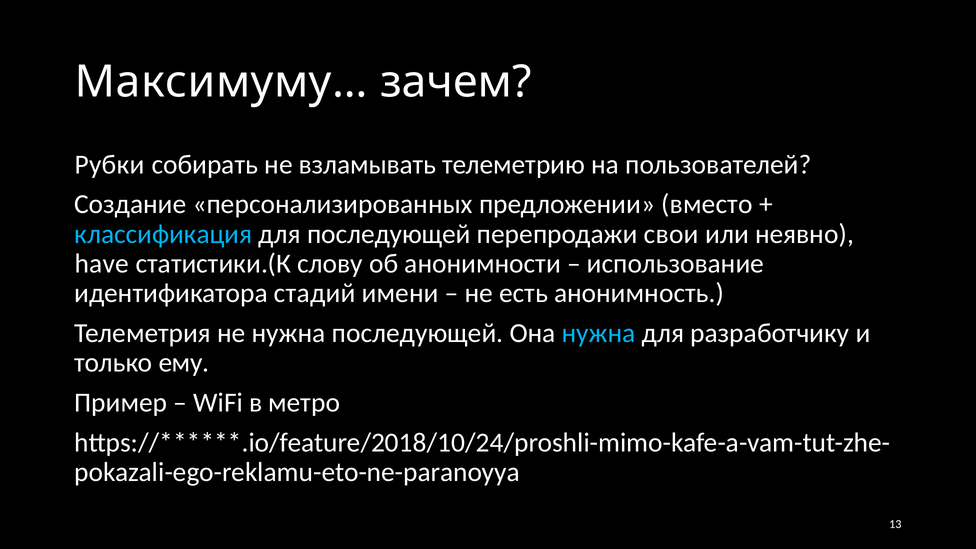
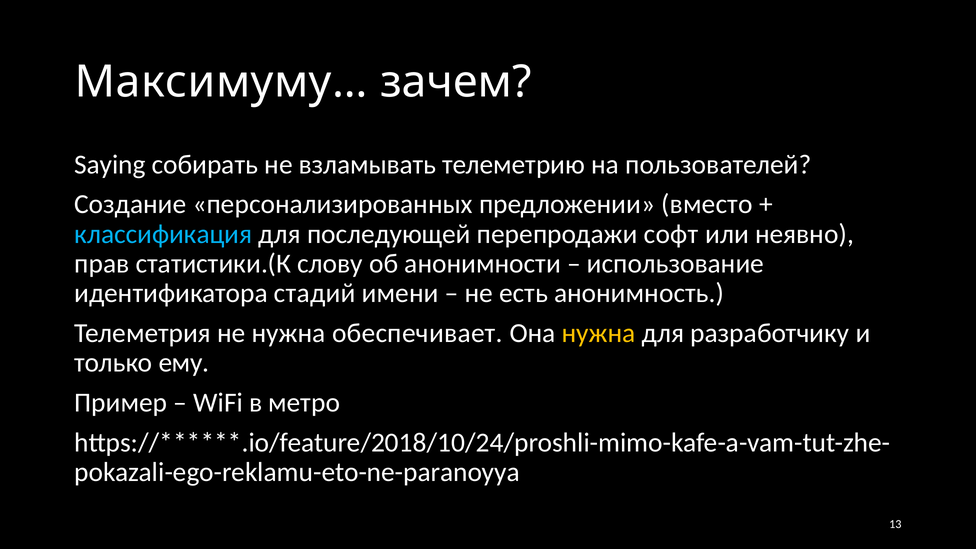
Рубки: Рубки -> Saying (110, 164)
свои: свои -> софт (671, 234)
have: have -> прав (102, 264)
нужна последующей: последующей -> обеспечивает (417, 333)
нужна colour: light blue -> yellow (599, 333)
